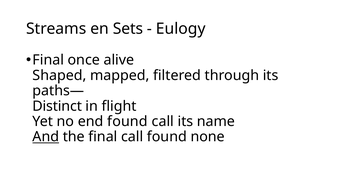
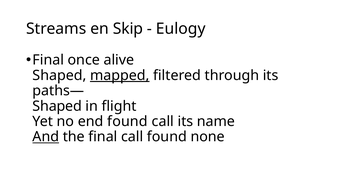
Sets: Sets -> Skip (128, 29)
mapped underline: none -> present (120, 75)
Distinct: Distinct -> Shaped (57, 106)
